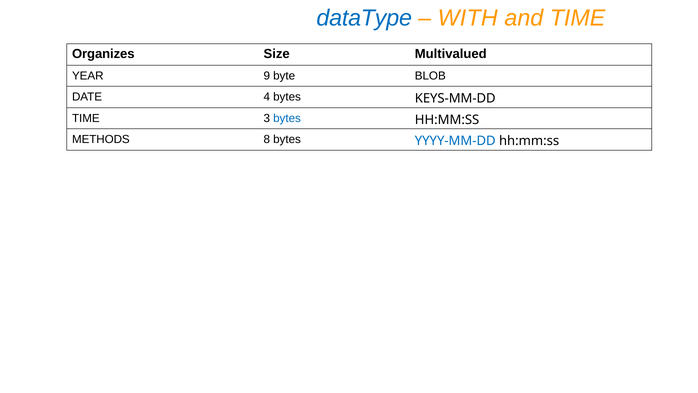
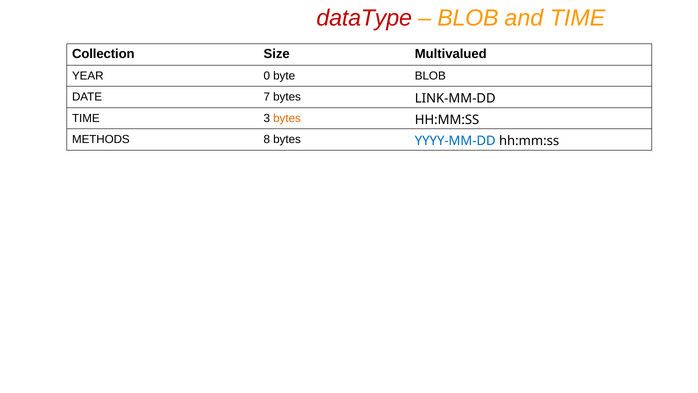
dataType colour: blue -> red (364, 18)
WITH: WITH -> BLOB (468, 18)
Organizes: Organizes -> Collection (103, 54)
9: 9 -> 0 (267, 76)
4: 4 -> 7 (267, 97)
KEYS-MM-DD: KEYS-MM-DD -> LINK-MM-DD (455, 98)
bytes colour: blue -> orange (287, 118)
